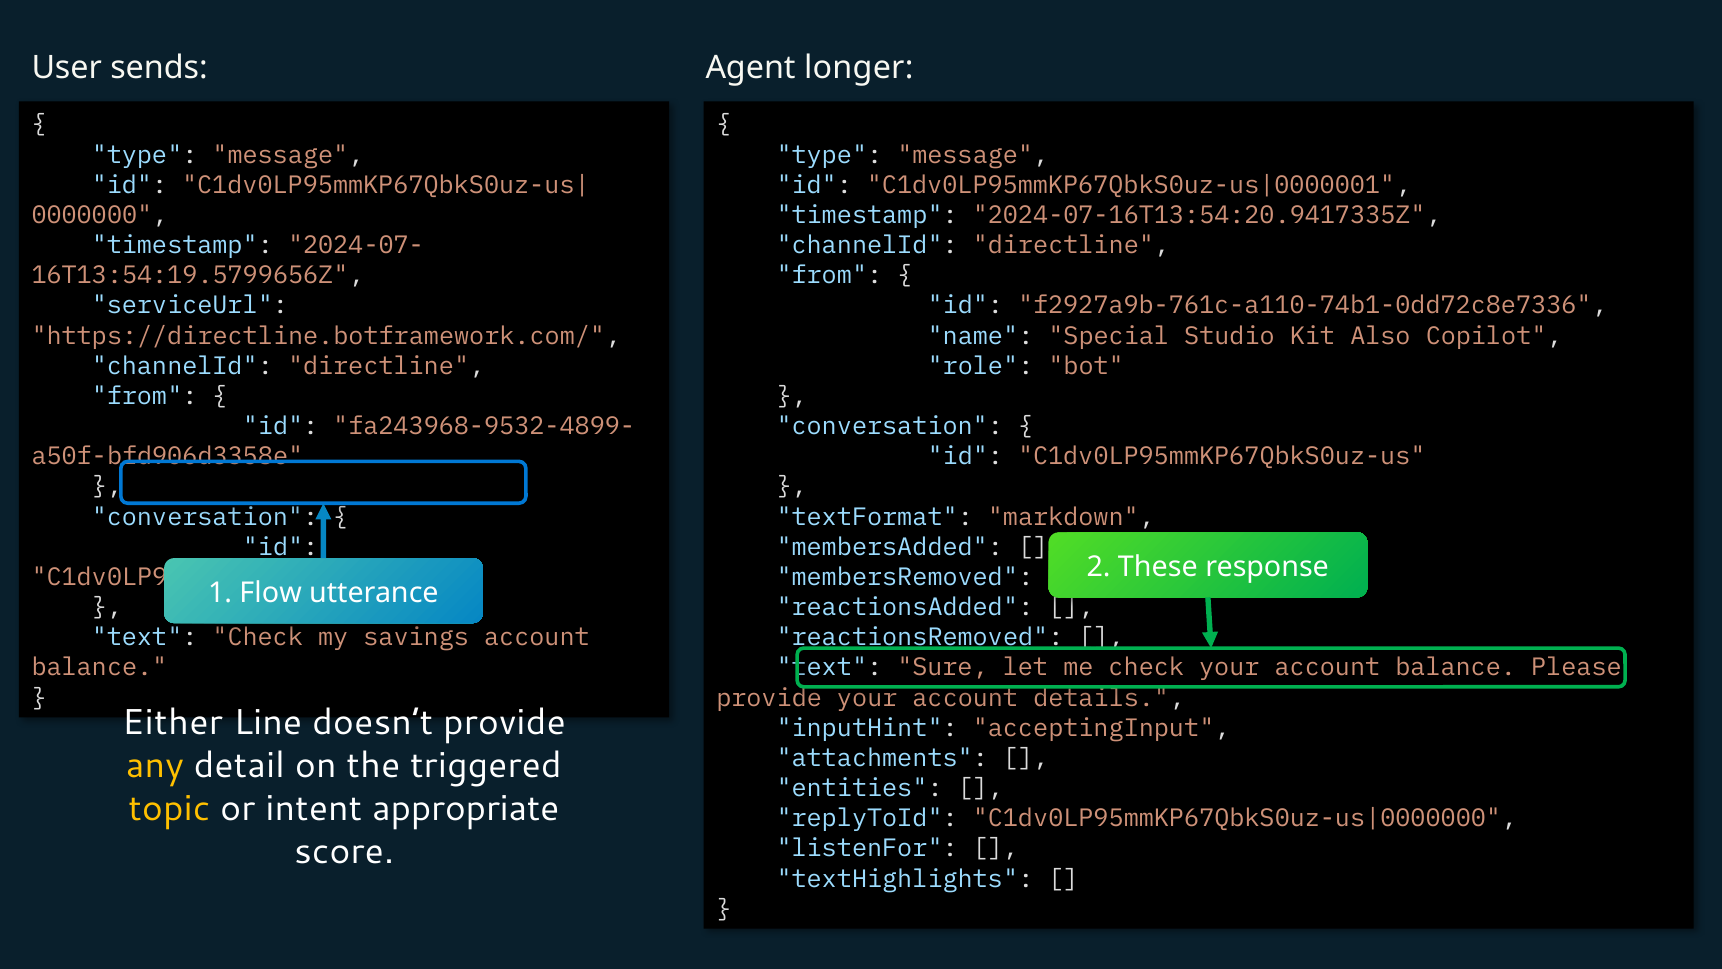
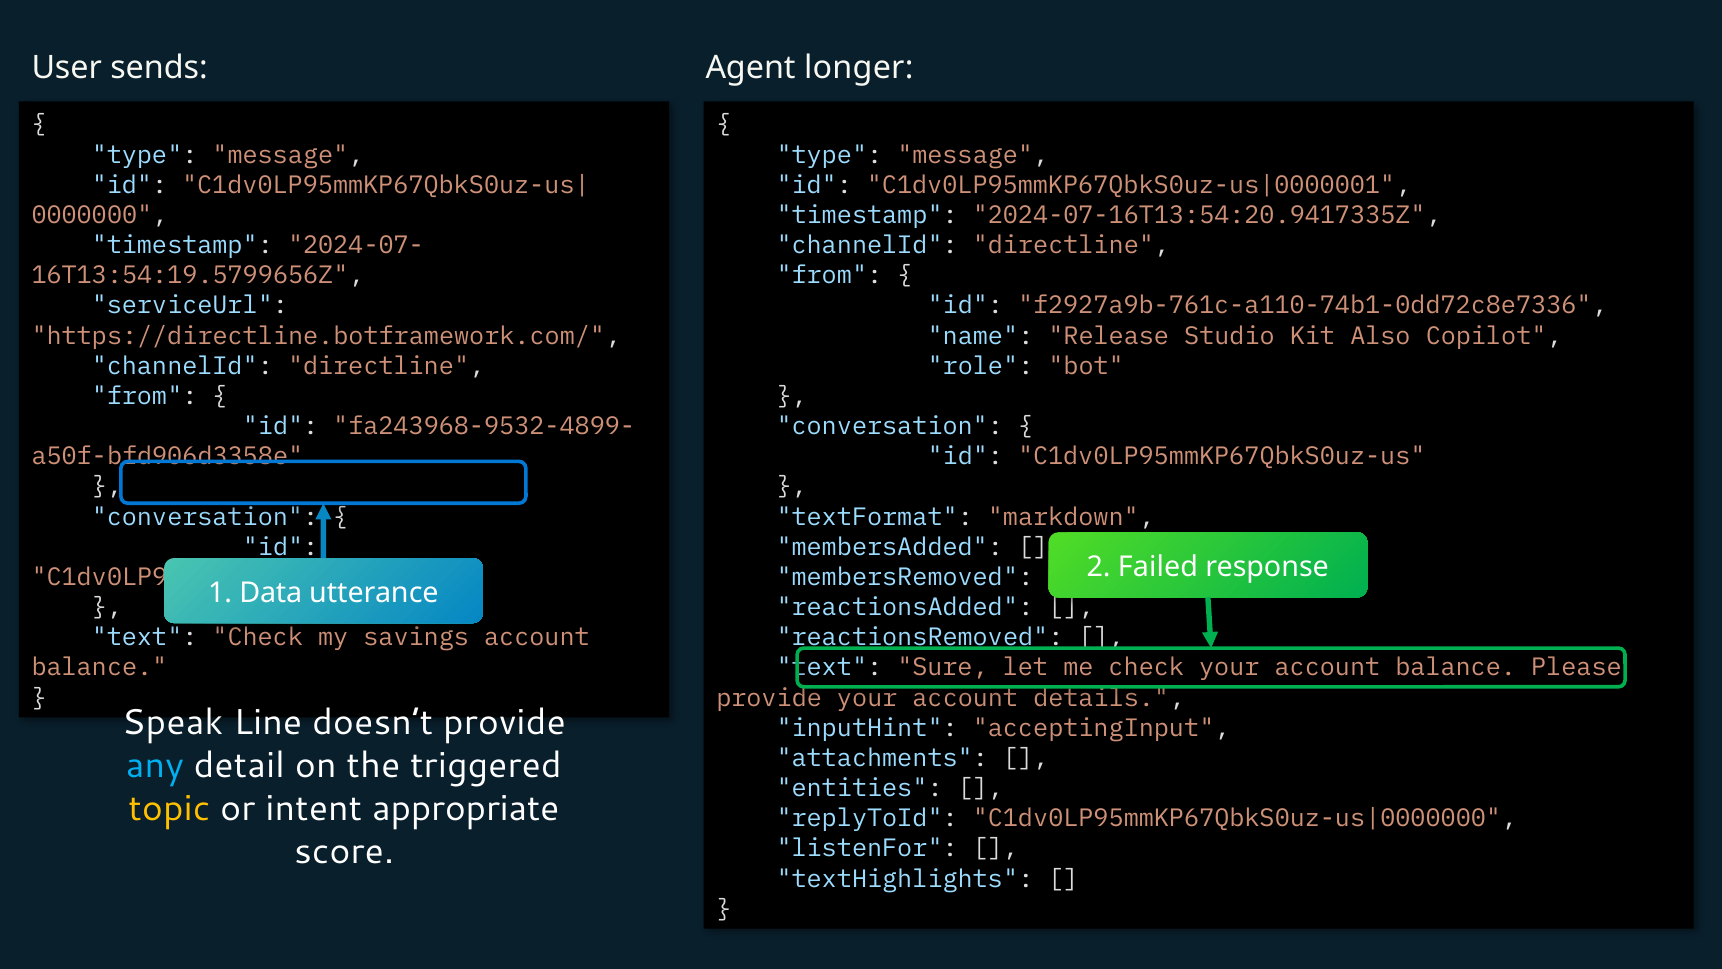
Special: Special -> Release (1109, 336)
These: These -> Failed (1158, 567)
Flow: Flow -> Data (271, 592)
Either: Either -> Speak (173, 722)
any colour: yellow -> light blue (155, 765)
